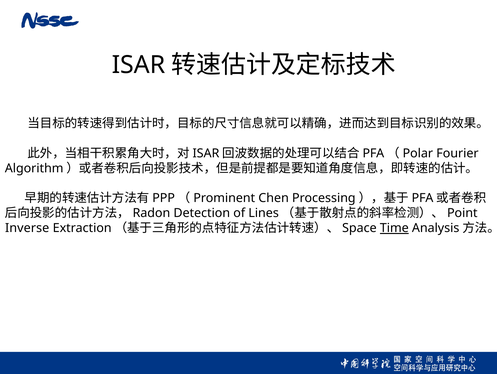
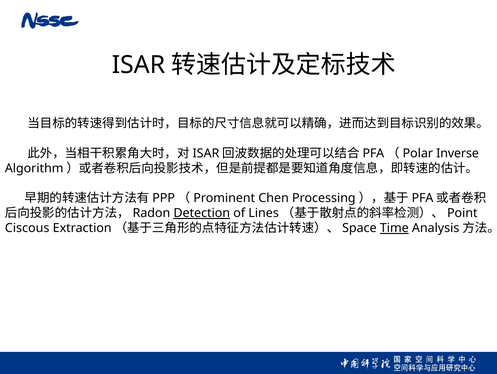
Fourier: Fourier -> Inverse (458, 153)
Detection underline: none -> present (202, 213)
Inverse: Inverse -> Ciscous (27, 228)
